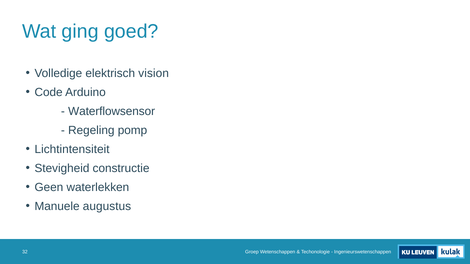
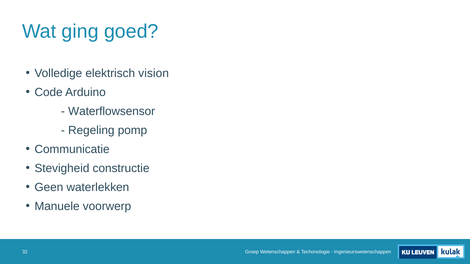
Lichtintensiteit: Lichtintensiteit -> Communicatie (72, 149)
augustus: augustus -> voorwerp (107, 206)
